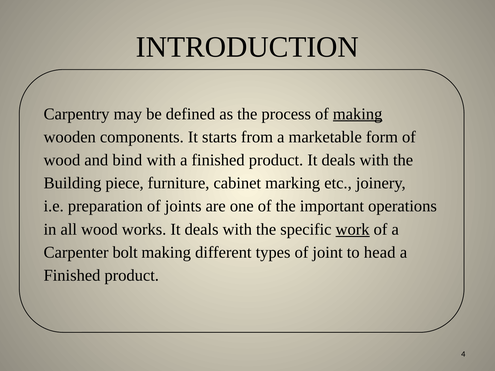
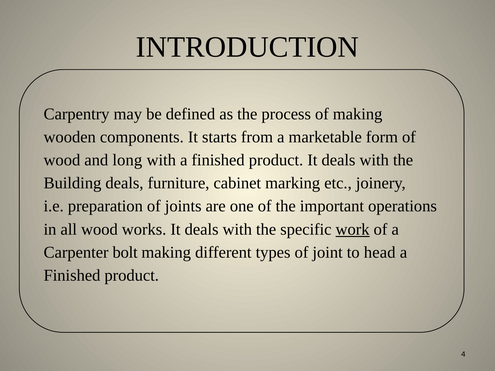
making underline: present -> none (358, 114)
bind: bind -> long (127, 160)
Building piece: piece -> deals (124, 183)
